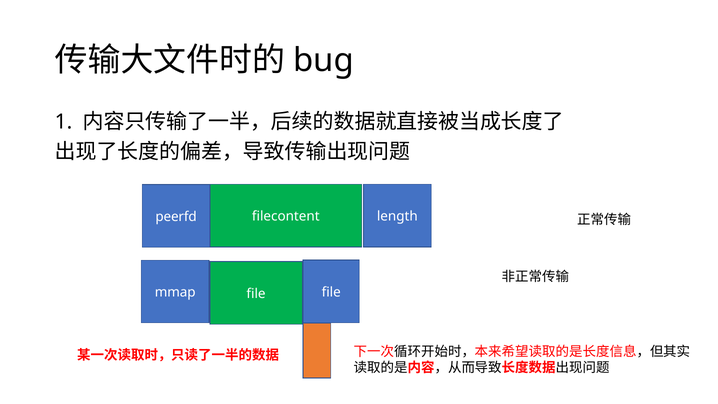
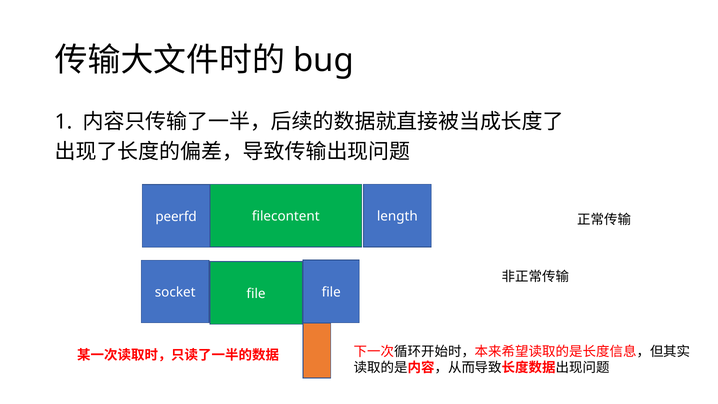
mmap: mmap -> socket (175, 292)
